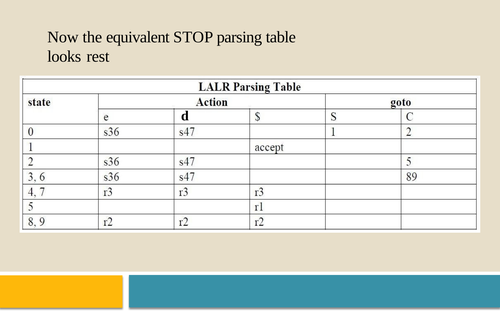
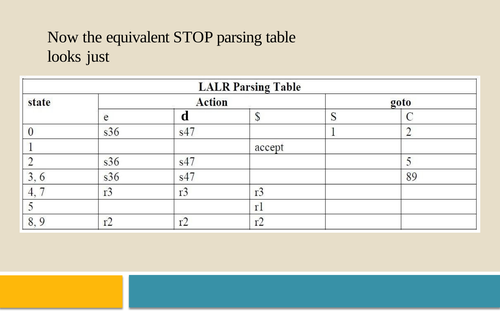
rest: rest -> just (98, 57)
